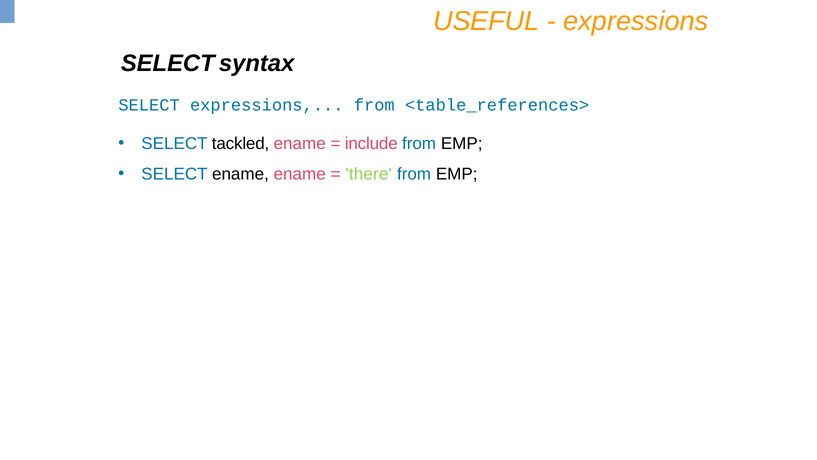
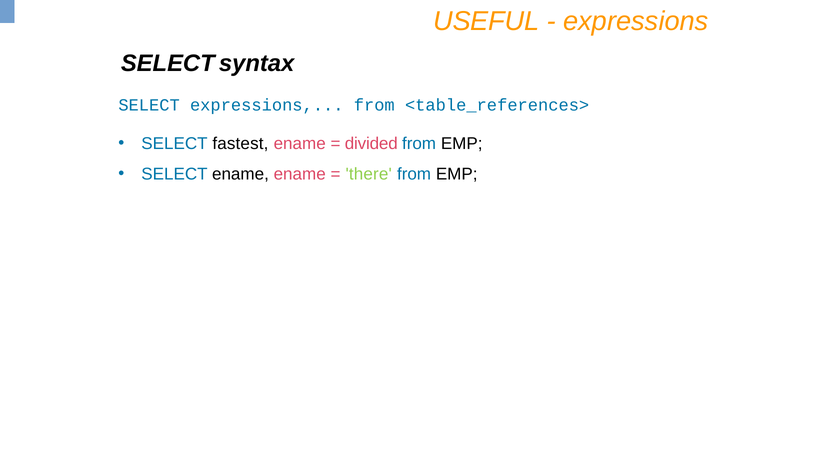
tackled: tackled -> fastest (240, 143)
include: include -> divided (371, 143)
